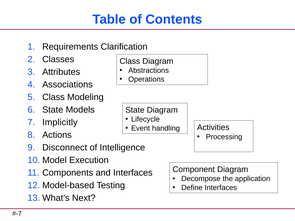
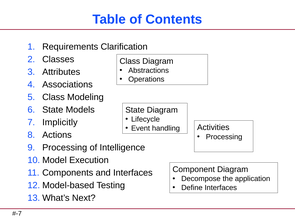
Disconnect: Disconnect -> Processing (65, 148)
